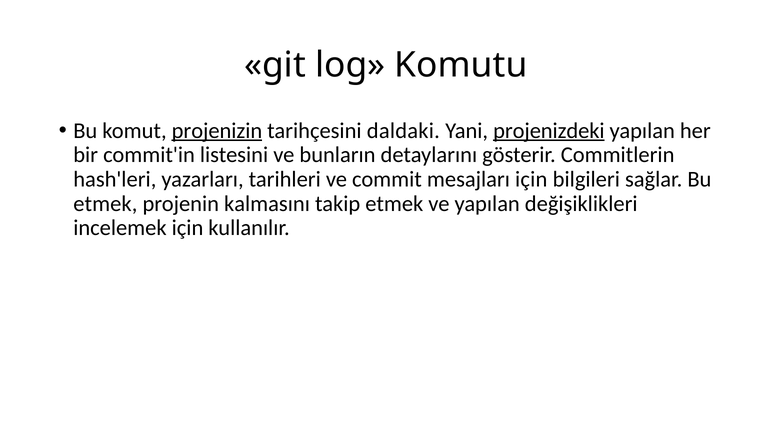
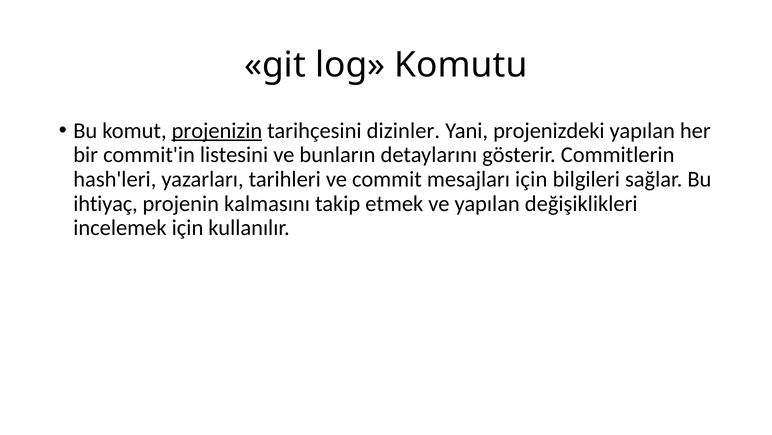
daldaki: daldaki -> dizinler (403, 130)
projenizdeki underline: present -> none (549, 130)
etmek: etmek -> ihtiyaç (106, 203)
